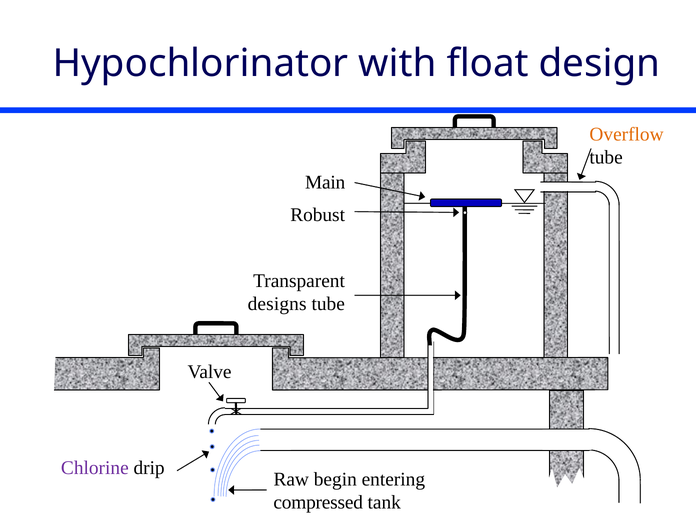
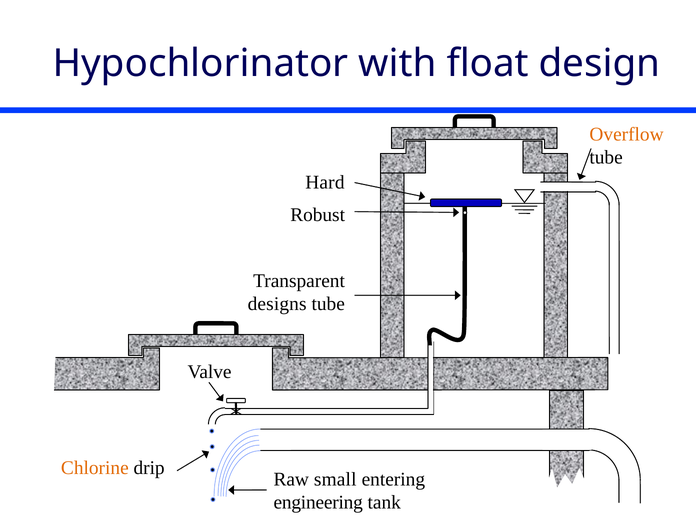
Main: Main -> Hard (325, 182)
Chlorine colour: purple -> orange (95, 468)
begin: begin -> small (335, 479)
compressed: compressed -> engineering (318, 503)
